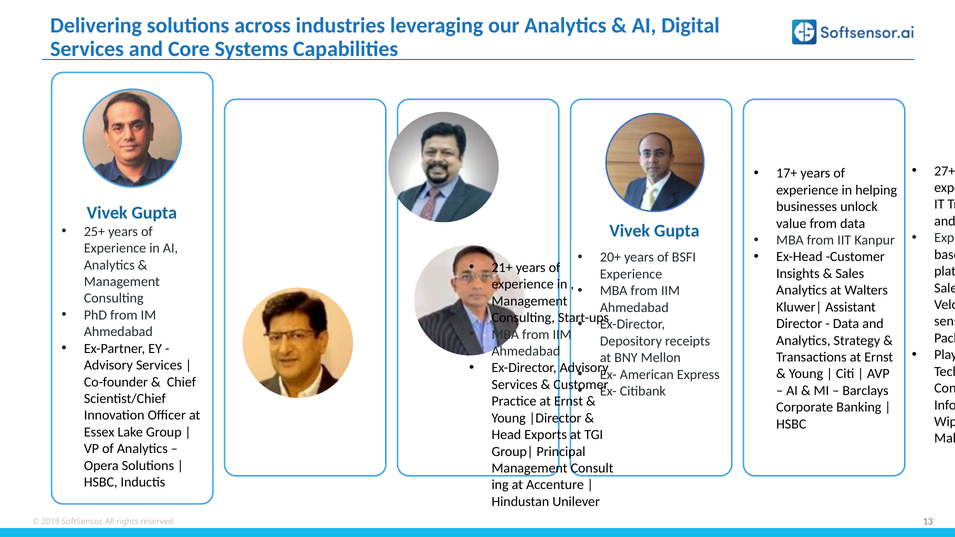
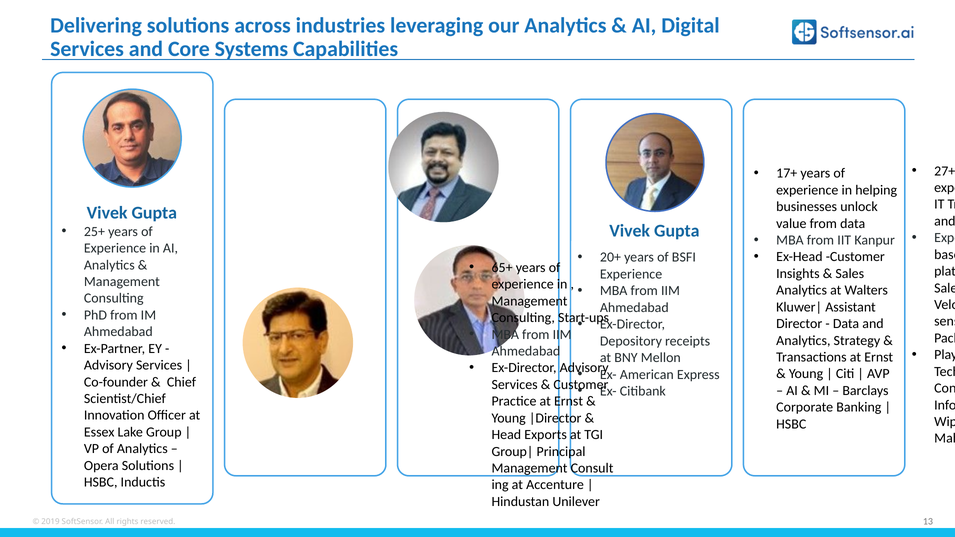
21+: 21+ -> 65+ (502, 268)
